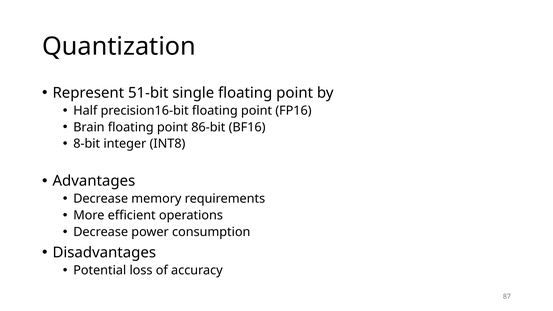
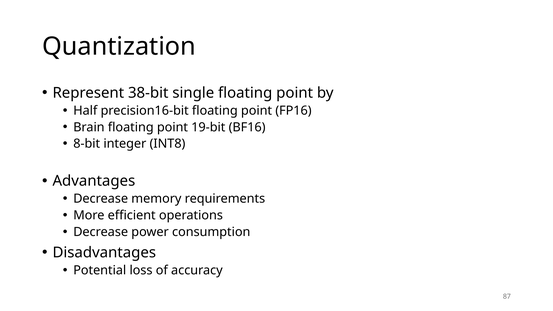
51-bit: 51-bit -> 38-bit (148, 93)
86-bit: 86-bit -> 19-bit (208, 127)
